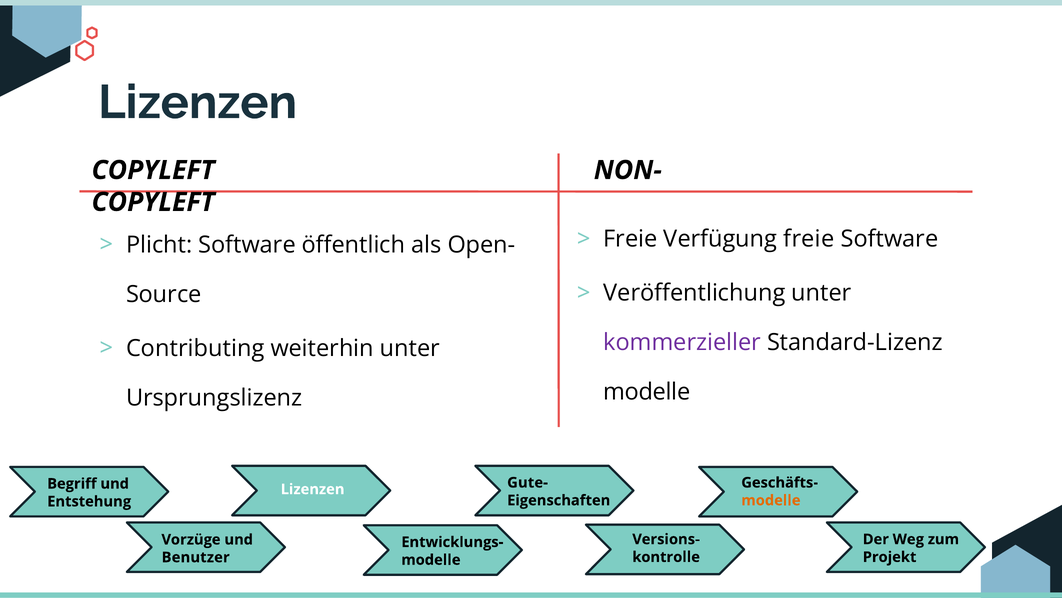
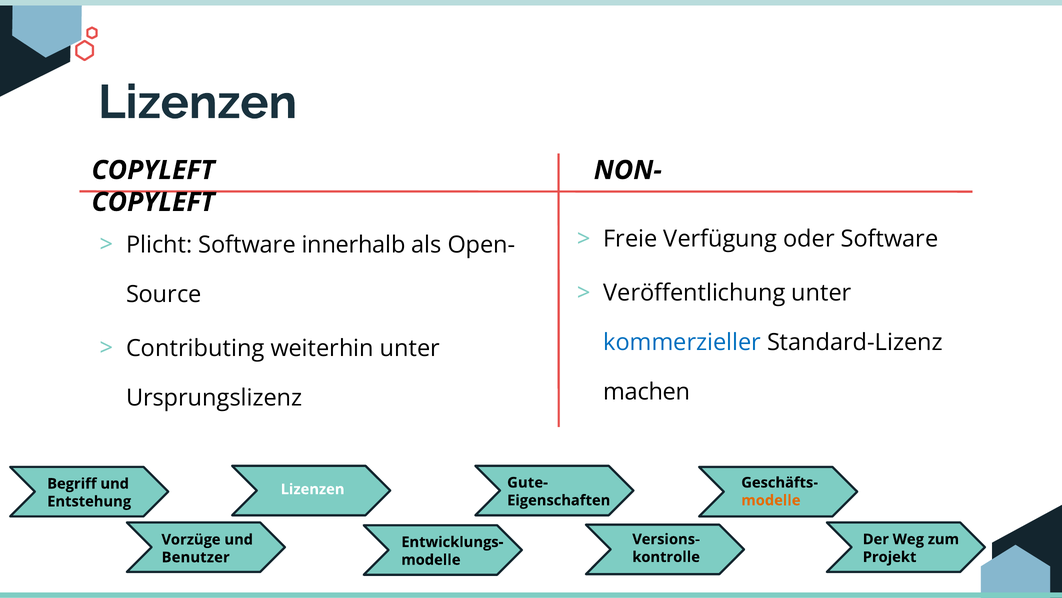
Verfügung freie: freie -> oder (809, 239)
öffentlich: öffentlich -> innerhalb (354, 245)
kommerzieller colour: purple -> blue (682, 342)
modelle: modelle -> machen (647, 392)
